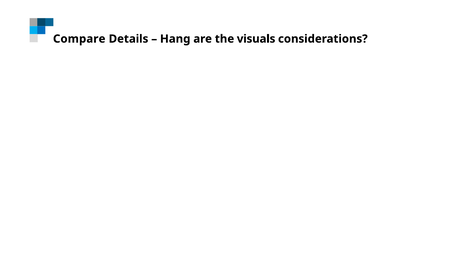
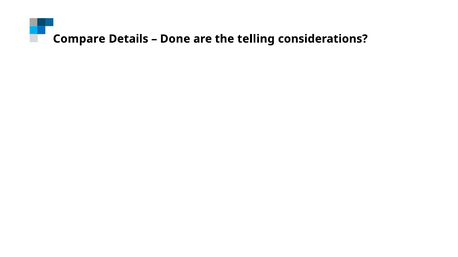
Hang: Hang -> Done (175, 39)
visuals: visuals -> telling (256, 39)
